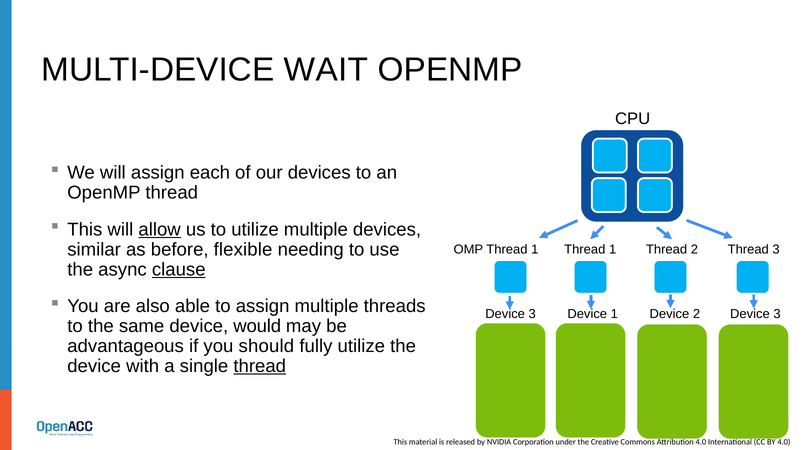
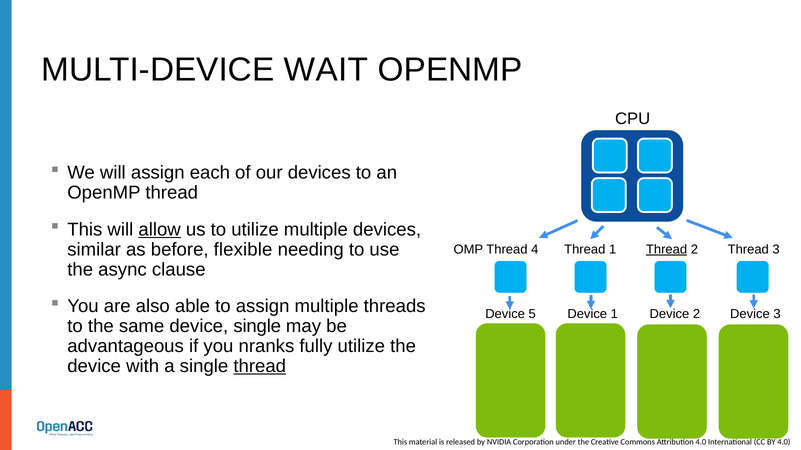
OMP Thread 1: 1 -> 4 (535, 250)
Thread underline: none -> present (667, 250)
clause underline: present -> none (179, 270)
3: 3 -> 5 (532, 314)
device would: would -> single (257, 327)
should: should -> nranks (266, 347)
